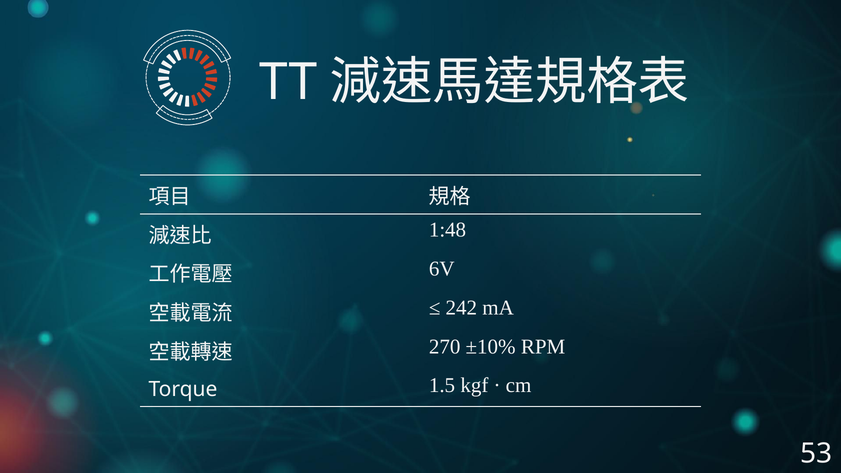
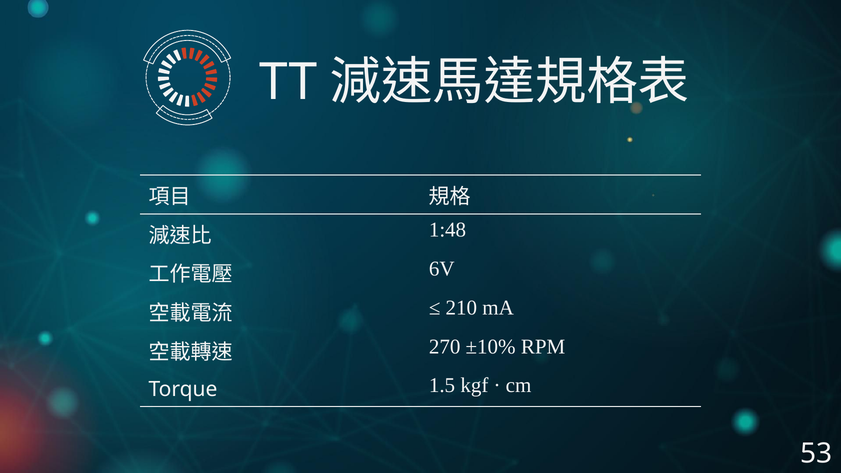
242: 242 -> 210 (461, 308)
